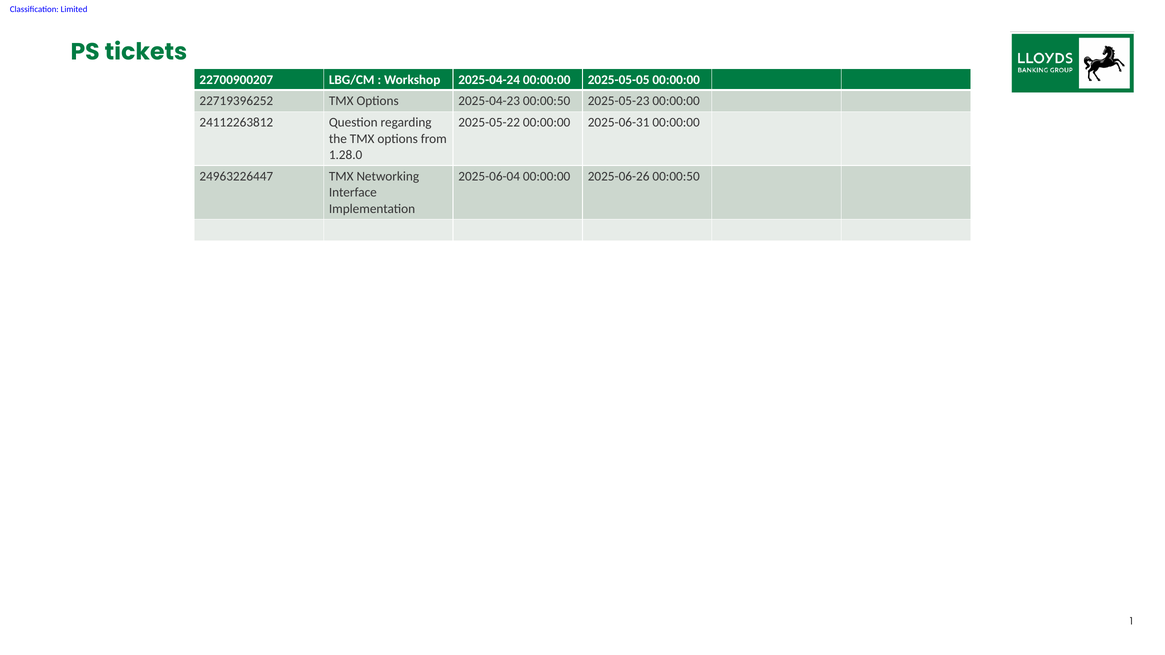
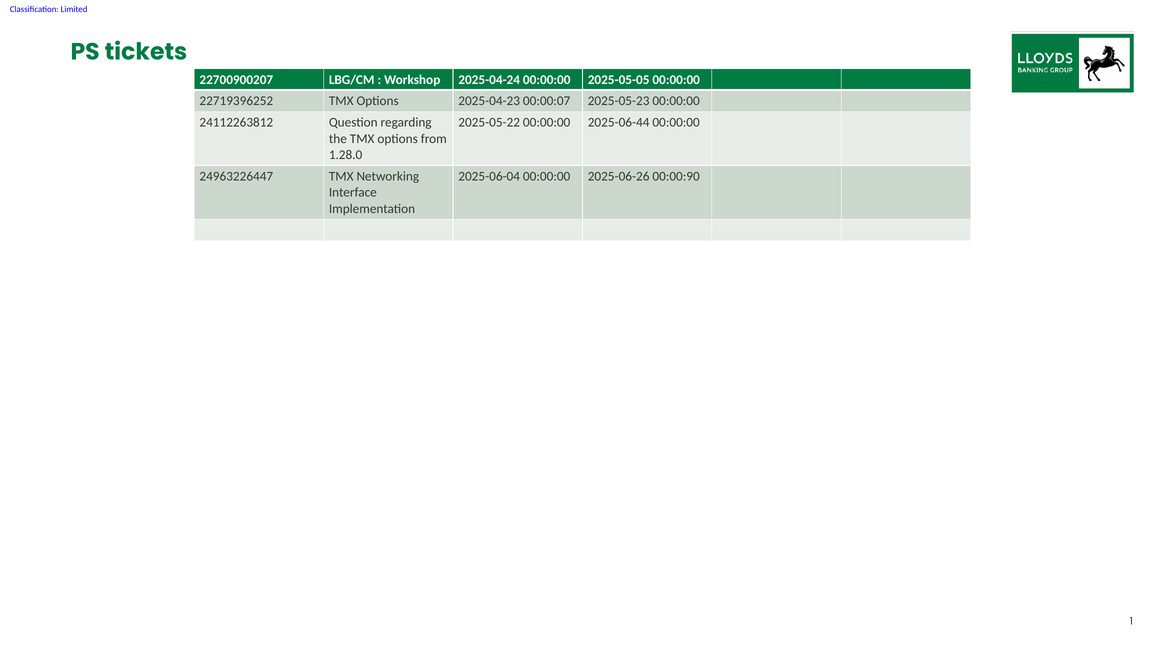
2025-04-23 00:00:50: 00:00:50 -> 00:00:07 (547, 101)
2025-06-31: 2025-06-31 -> 2025-06-44 (619, 123)
2025-06-26 00:00:50: 00:00:50 -> 00:00:90 (676, 176)
